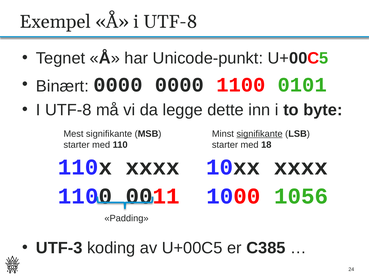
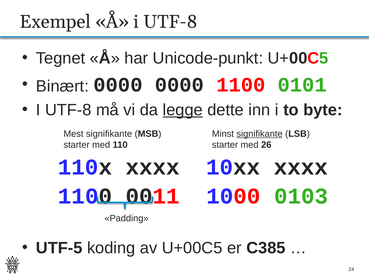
legge underline: none -> present (183, 110)
18: 18 -> 26 (266, 145)
1056: 1056 -> 0103 (301, 196)
UTF-3: UTF-3 -> UTF-5 (59, 248)
